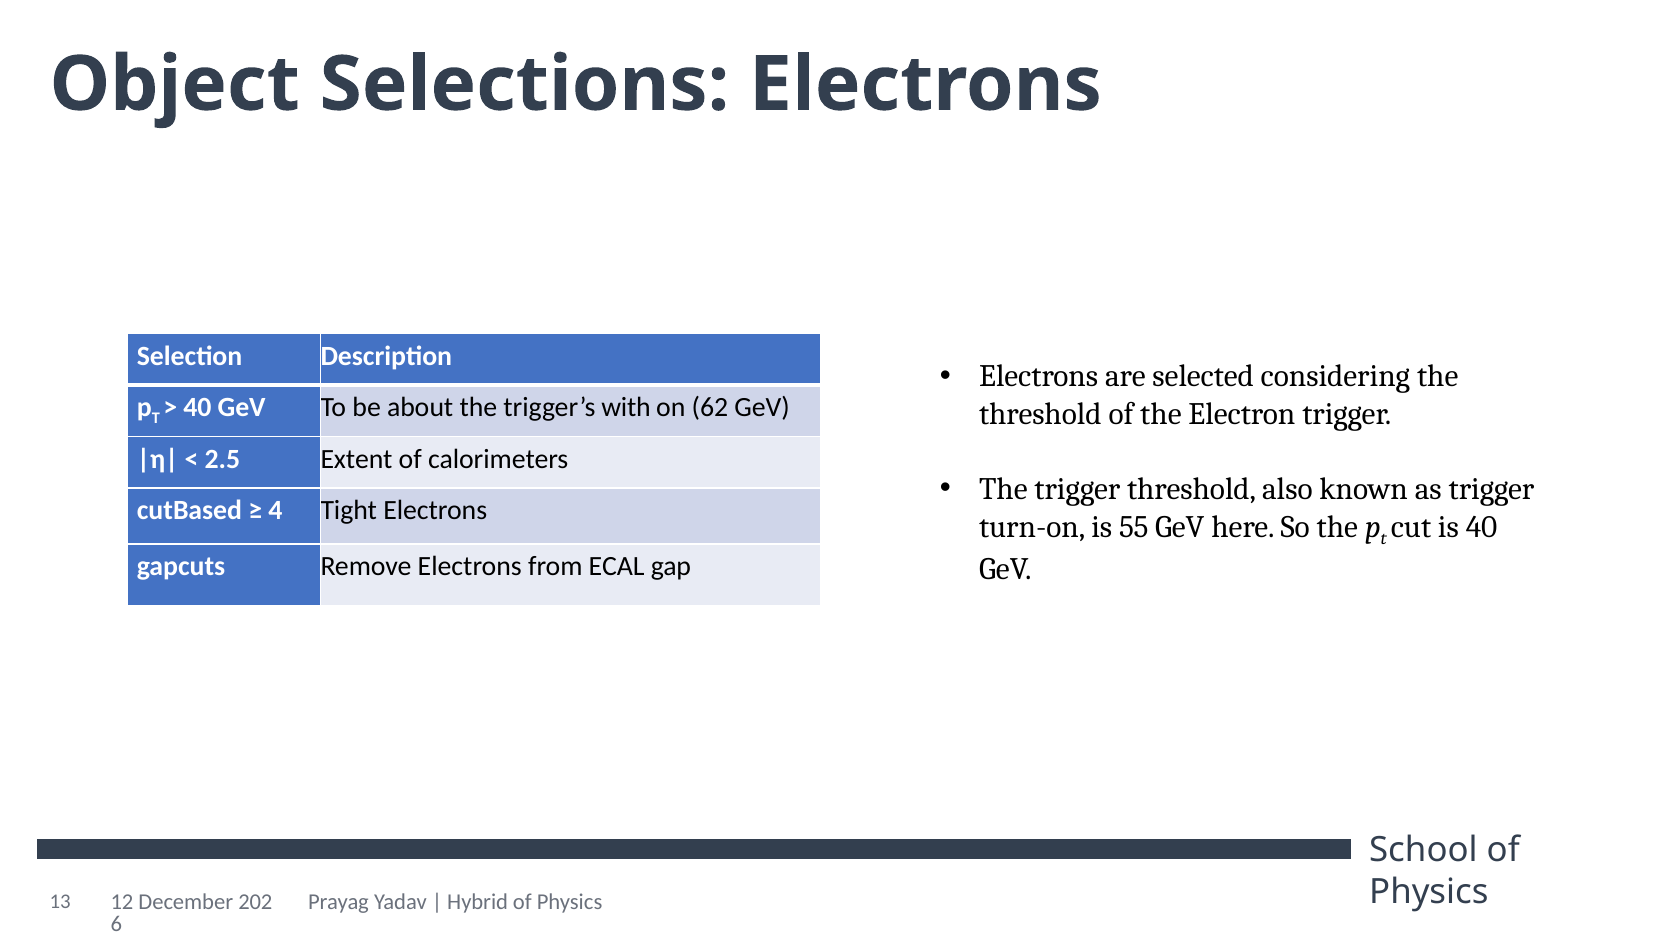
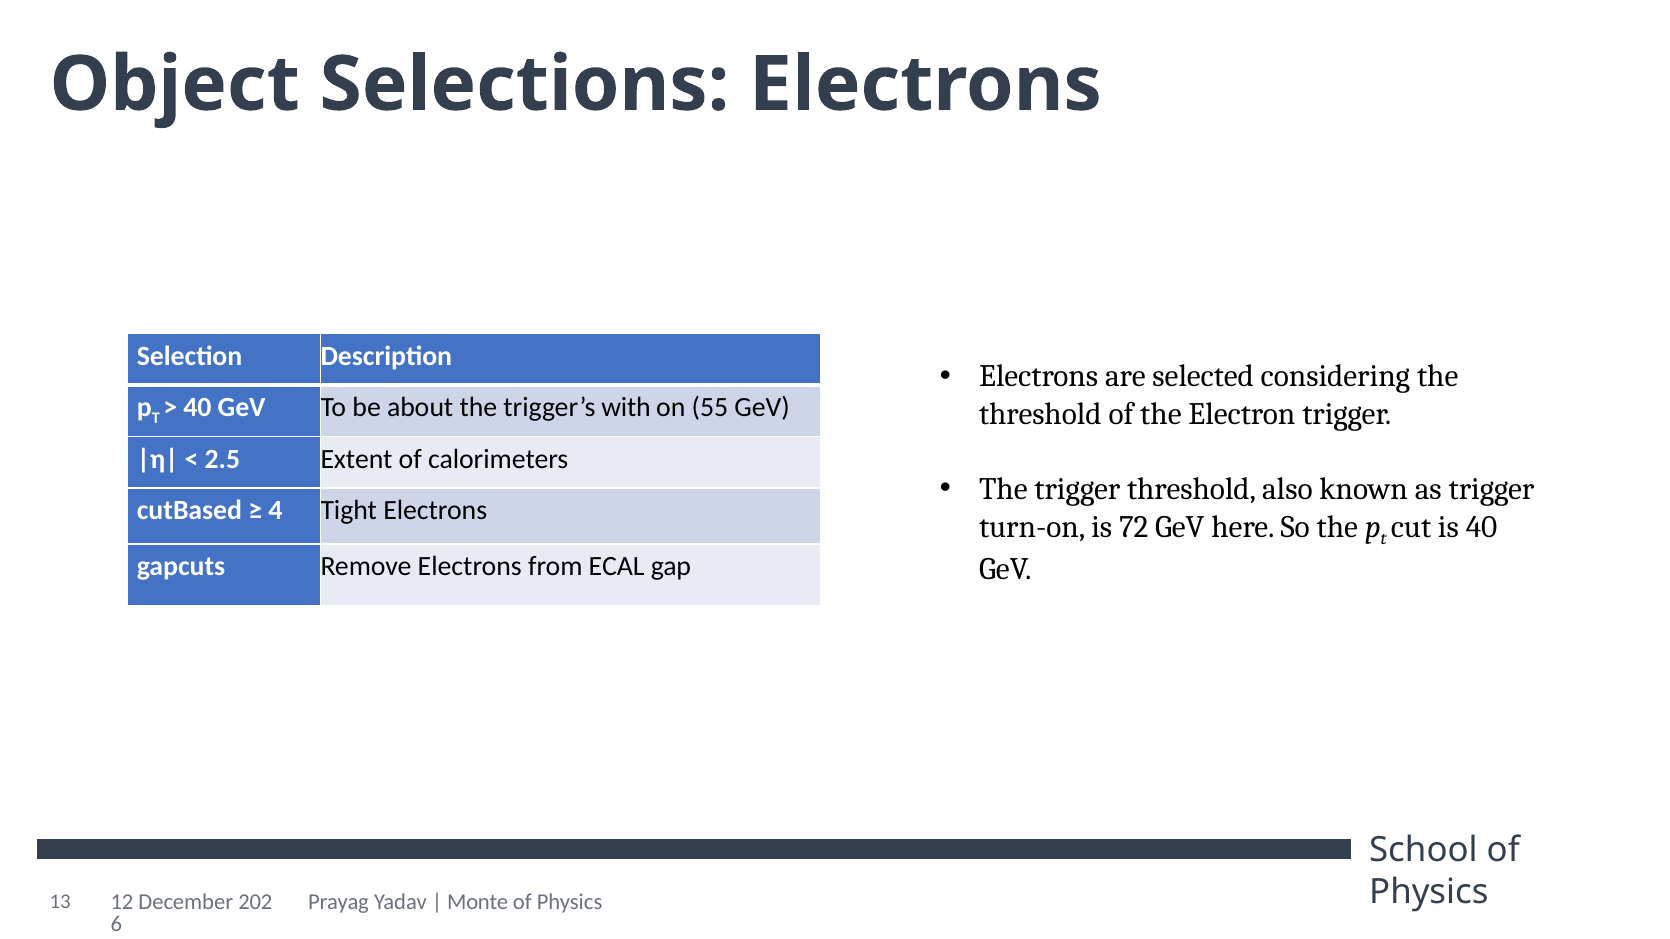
62: 62 -> 55 (710, 408)
55: 55 -> 72 (1134, 527)
Hybrid: Hybrid -> Monte (478, 902)
